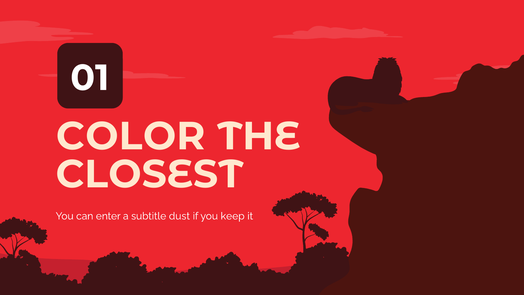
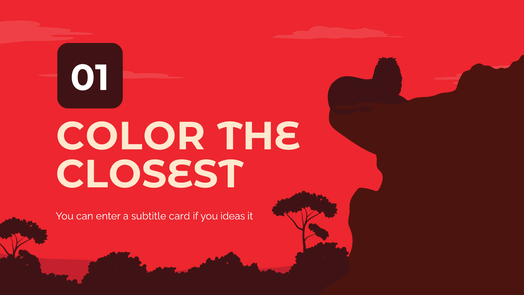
dust: dust -> card (179, 216)
keep: keep -> ideas (233, 216)
